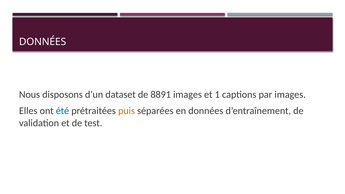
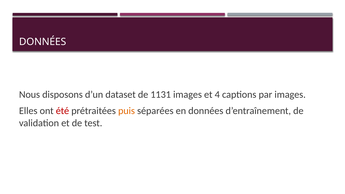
8891: 8891 -> 1131 (161, 95)
1: 1 -> 4 (217, 95)
été colour: blue -> red (62, 111)
